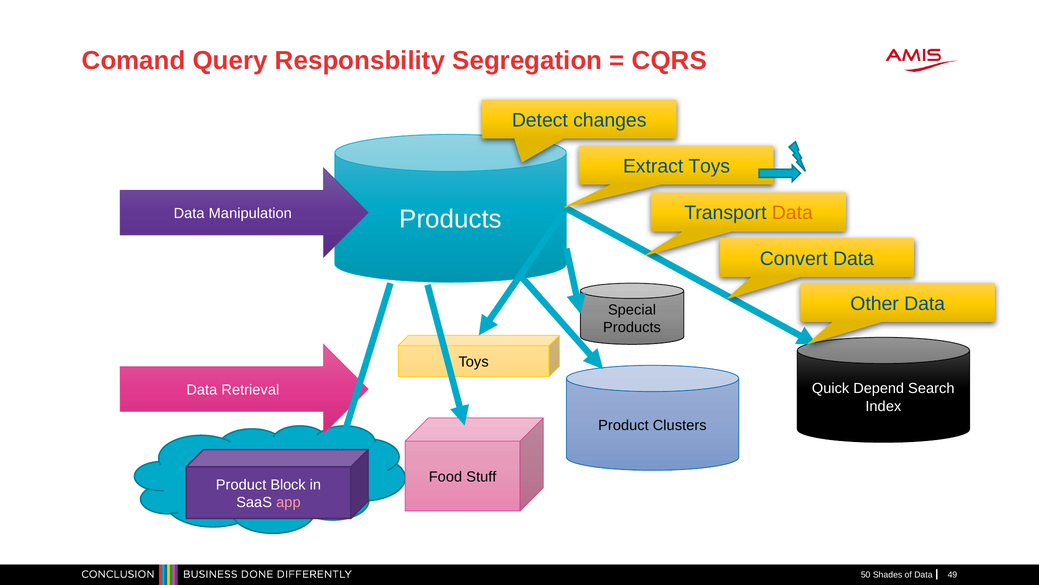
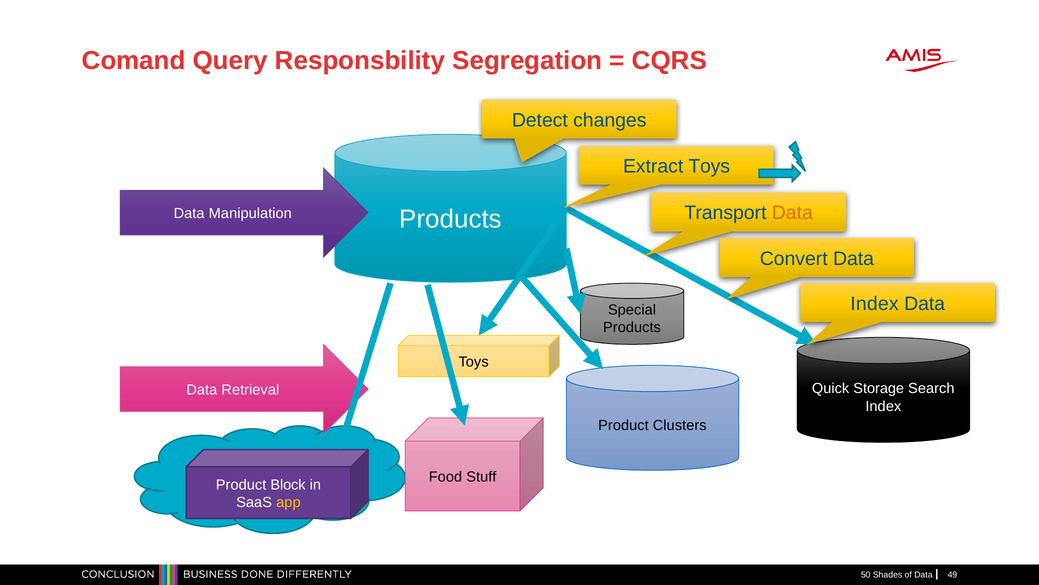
Other: Other -> Index (874, 304)
Depend: Depend -> Storage (879, 388)
app colour: pink -> yellow (288, 502)
